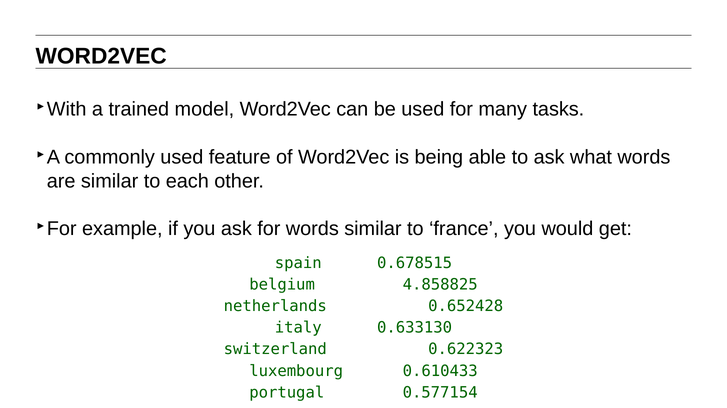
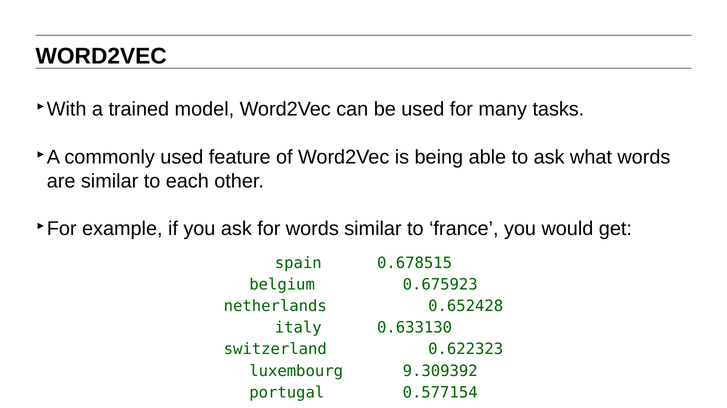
4.858825: 4.858825 -> 0.675923 (440, 285)
0.610433: 0.610433 -> 9.309392 (440, 371)
